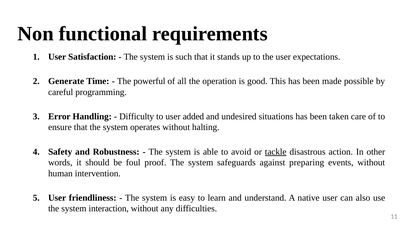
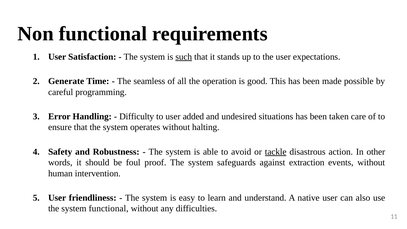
such underline: none -> present (184, 57)
powerful: powerful -> seamless (149, 81)
preparing: preparing -> extraction (307, 163)
system interaction: interaction -> functional (109, 209)
